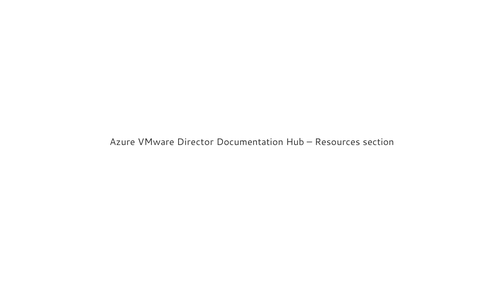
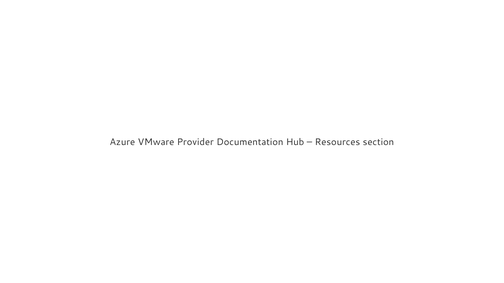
Director: Director -> Provider (195, 142)
